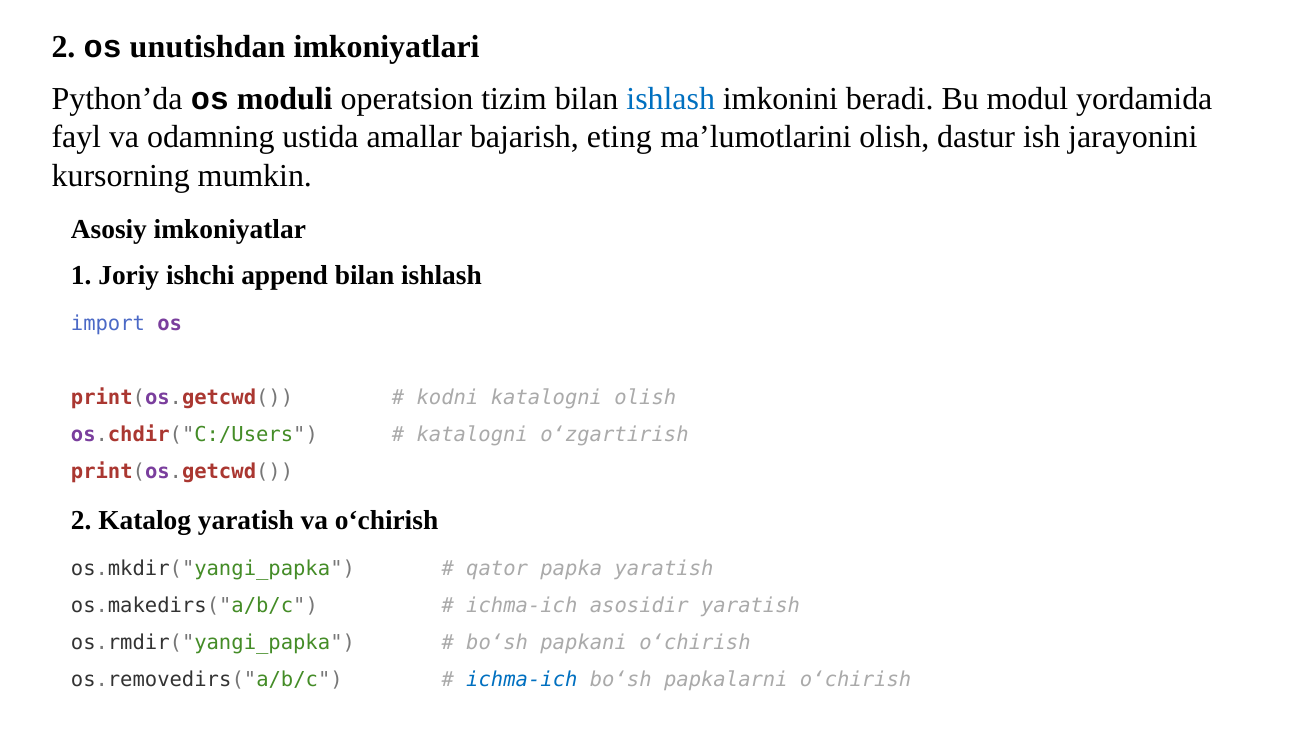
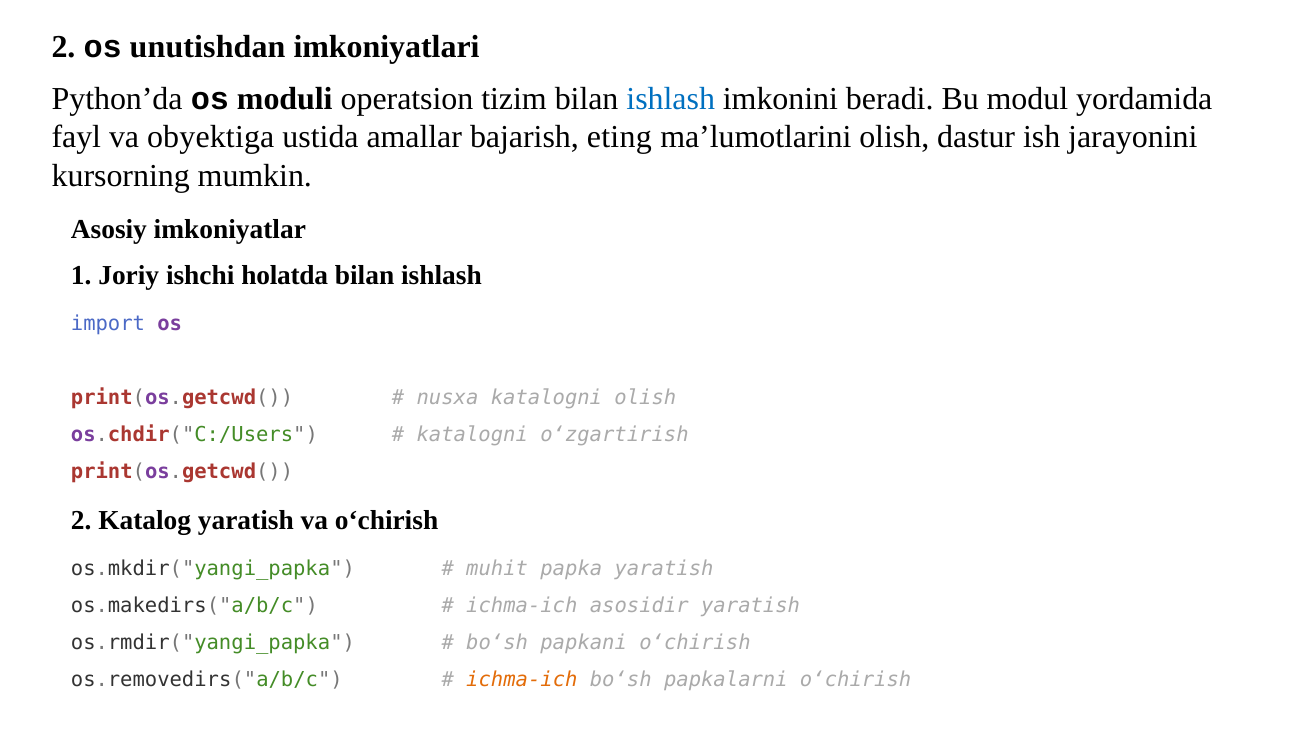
odamning: odamning -> obyektiga (211, 137)
append: append -> holatda (285, 276)
kodni: kodni -> nusxa (448, 397)
qator: qator -> muhit (497, 568)
ichma-ich colour: blue -> orange (522, 679)
